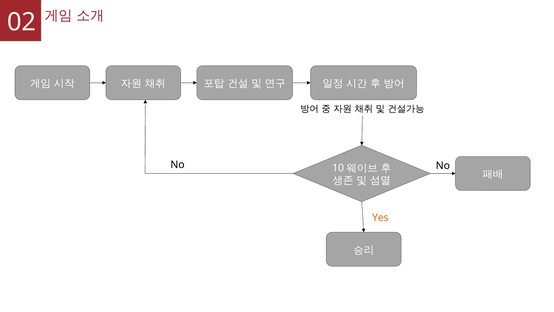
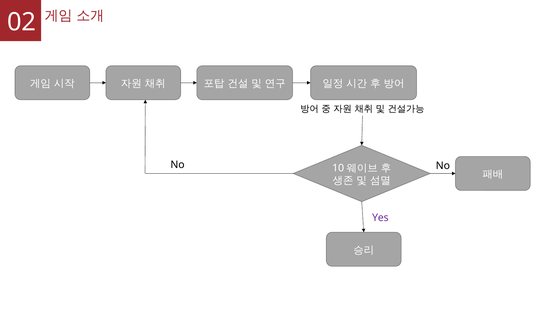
Yes colour: orange -> purple (380, 217)
